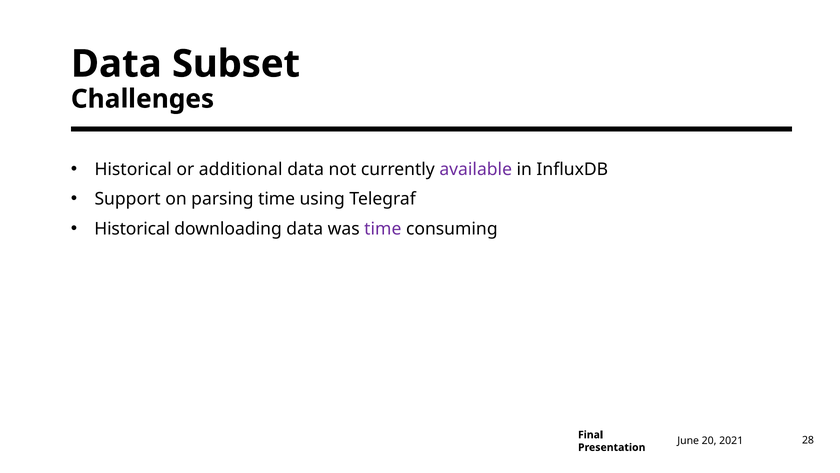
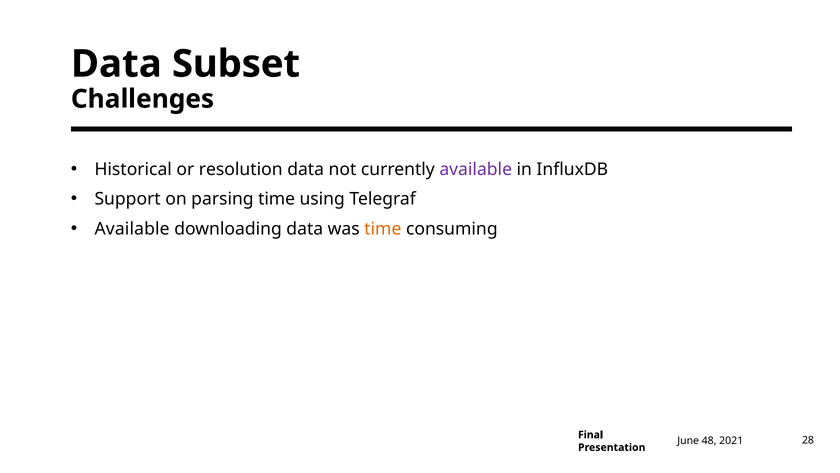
additional: additional -> resolution (241, 169)
Historical: Historical -> Available (132, 229)
time colour: purple -> orange (383, 229)
20: 20 -> 48 (709, 441)
